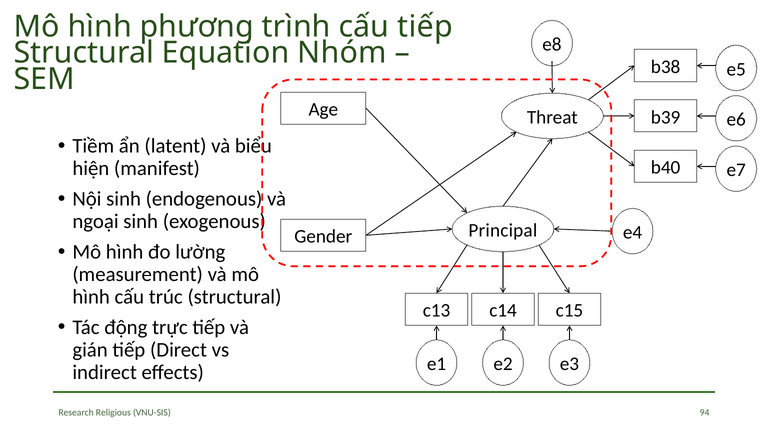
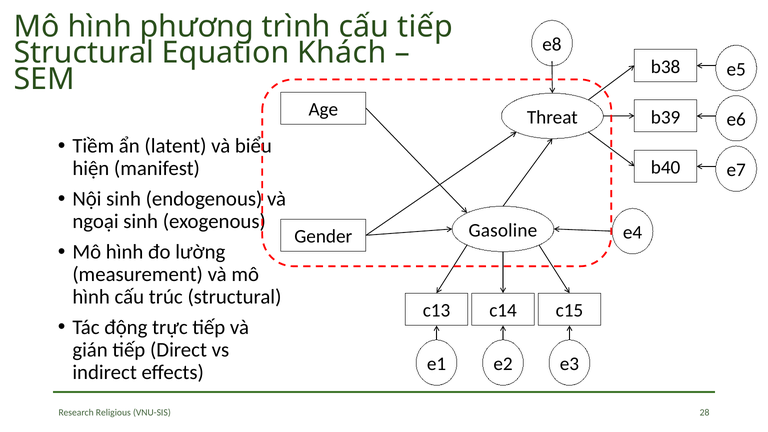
Nhóm: Nhóm -> Khách (342, 53)
Principal: Principal -> Gasoline (503, 230)
94: 94 -> 28 (705, 412)
